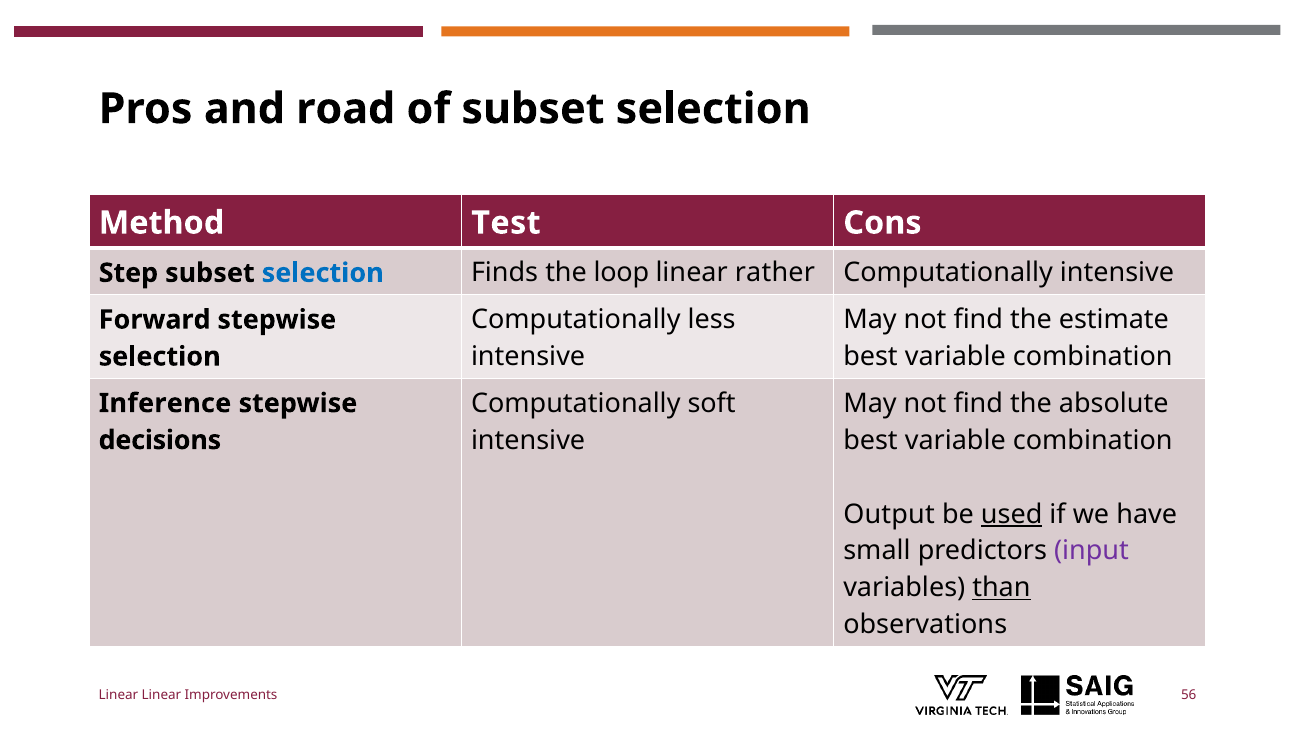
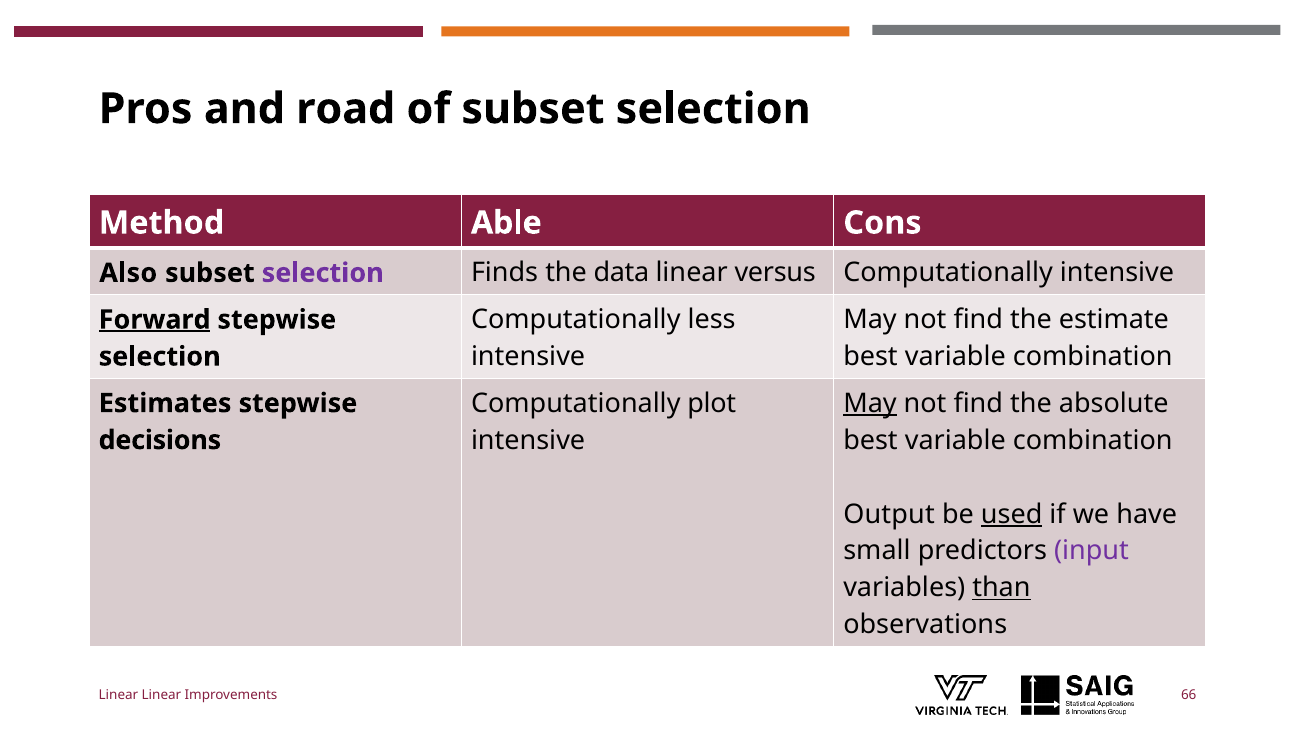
Test: Test -> Able (506, 223)
Step: Step -> Also (128, 273)
selection colour: blue -> purple (323, 273)
loop: loop -> data (621, 273)
rather: rather -> versus (775, 273)
Forward underline: none -> present (155, 319)
soft: soft -> plot (712, 403)
May underline: none -> present (870, 403)
Inference: Inference -> Estimates (165, 403)
56: 56 -> 66 (1189, 694)
